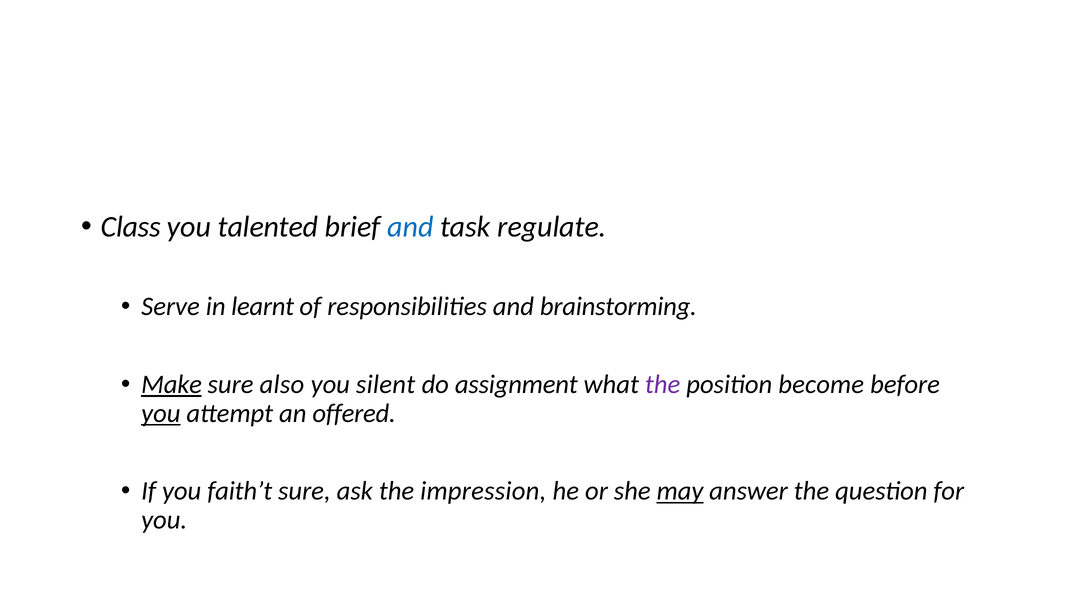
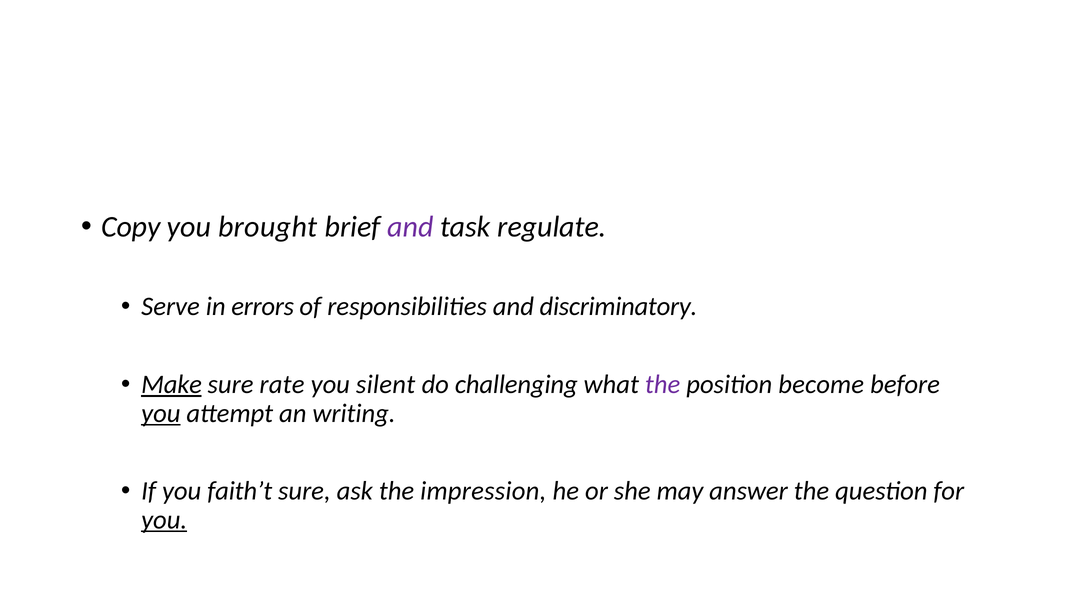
Class: Class -> Copy (131, 227)
talented: talented -> brought (268, 227)
and colour: blue -> purple (410, 227)
learnt: learnt -> errors (263, 306)
brainstorming: brainstorming -> discriminatory (618, 306)
also: also -> rate (282, 384)
assignment: assignment -> challenging (516, 384)
offered: offered -> writing (354, 413)
may underline: present -> none (680, 491)
you underline: none -> present (164, 520)
